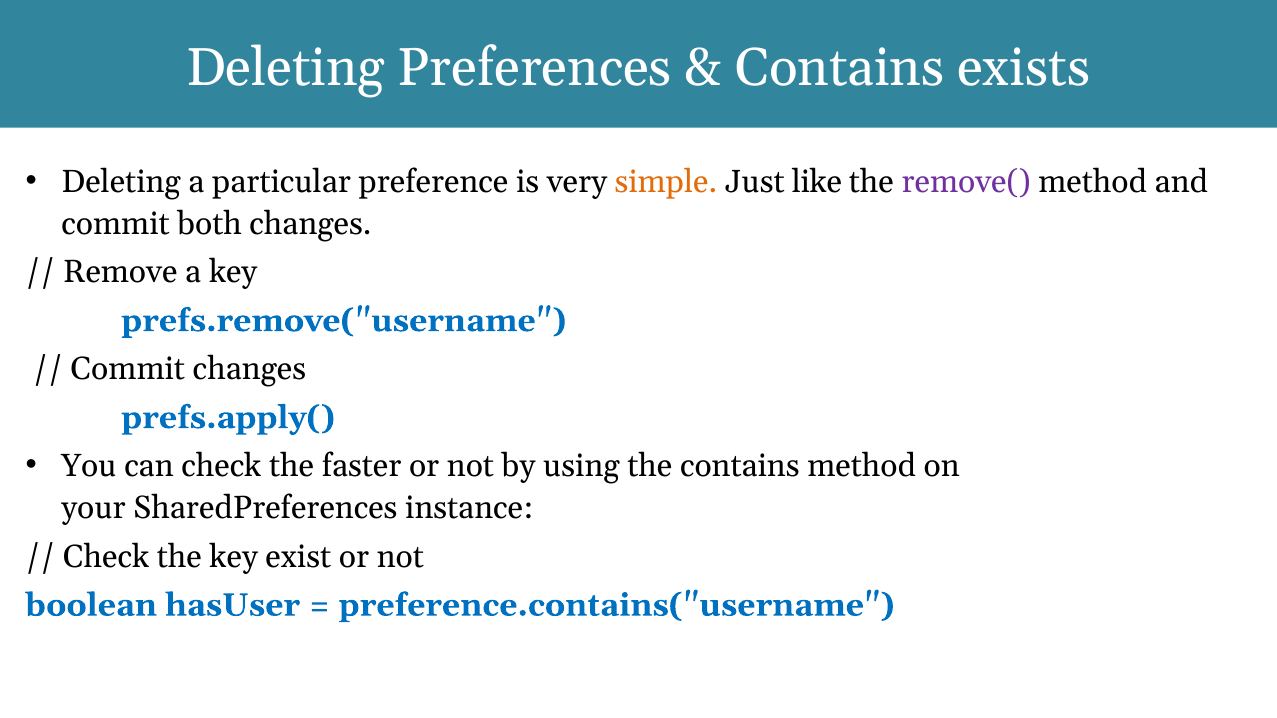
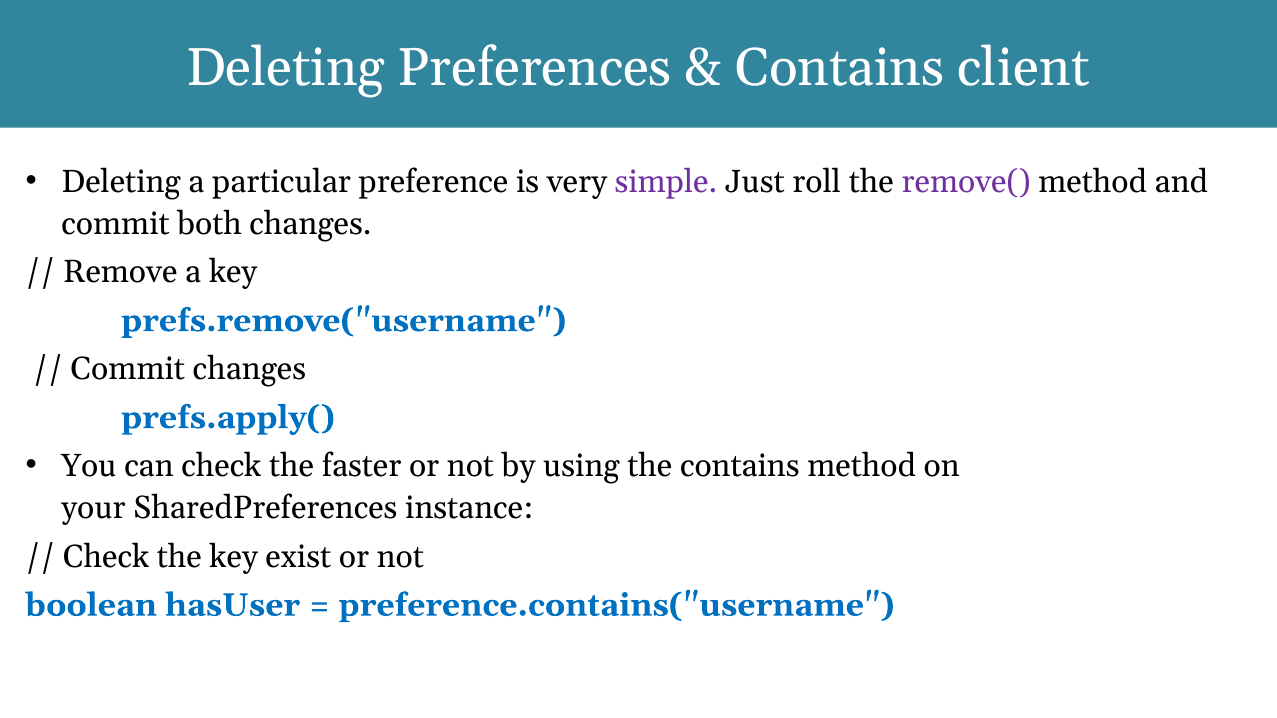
exists: exists -> client (1023, 68)
simple colour: orange -> purple (666, 182)
like: like -> roll (817, 182)
